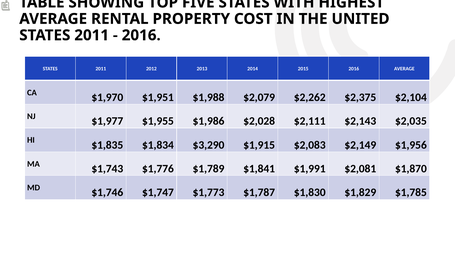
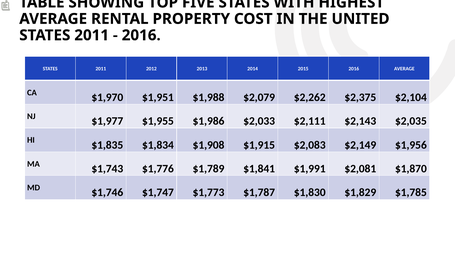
$2,028: $2,028 -> $2,033 (259, 121)
$3,290: $3,290 -> $1,908 (209, 145)
